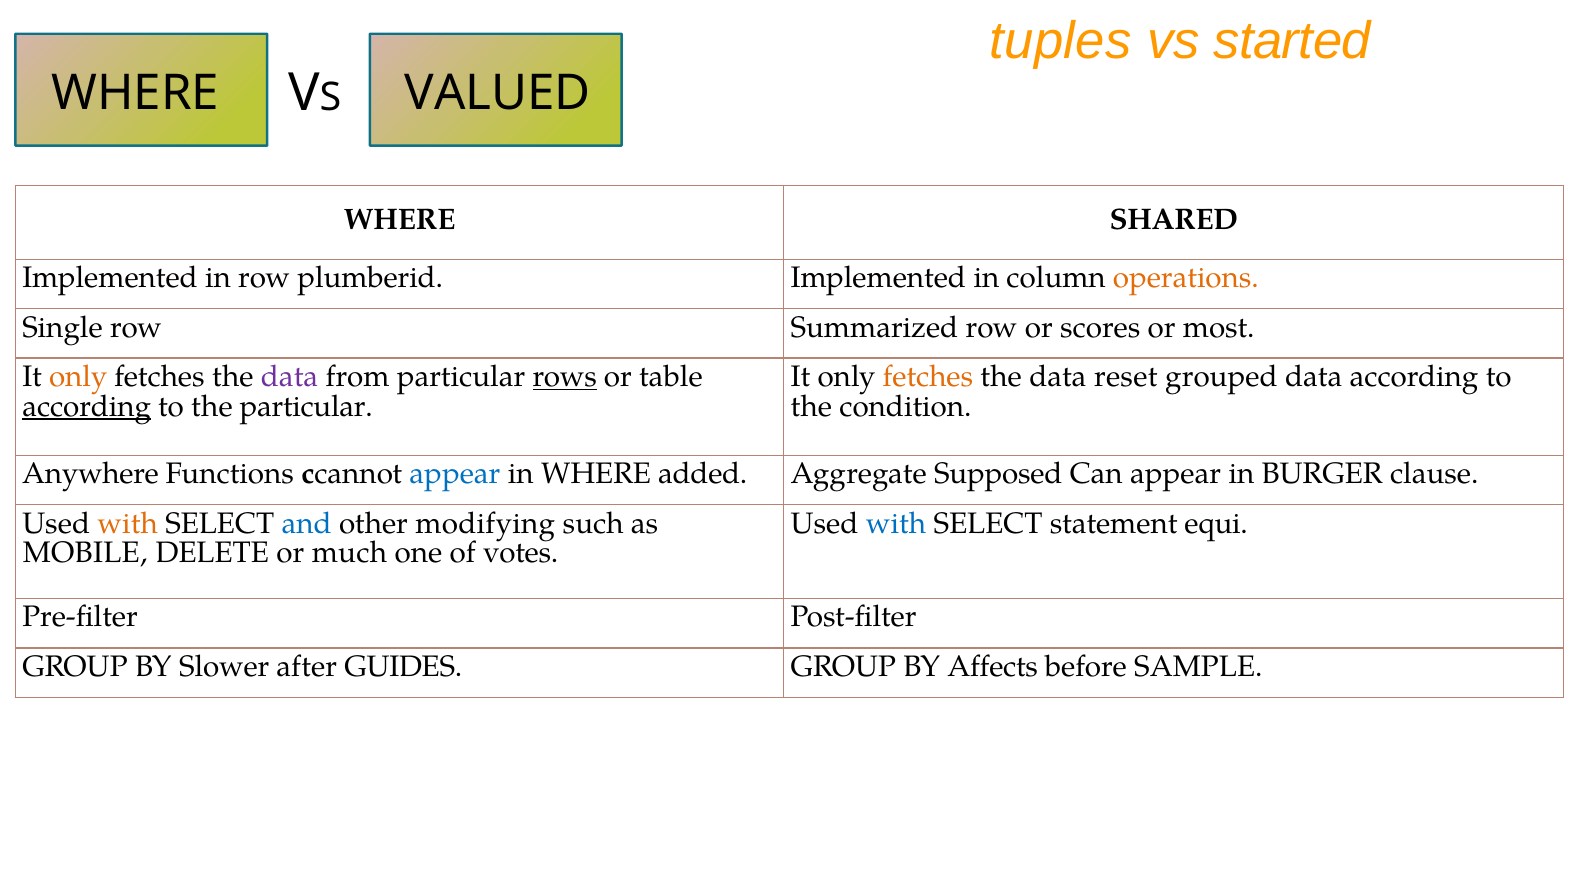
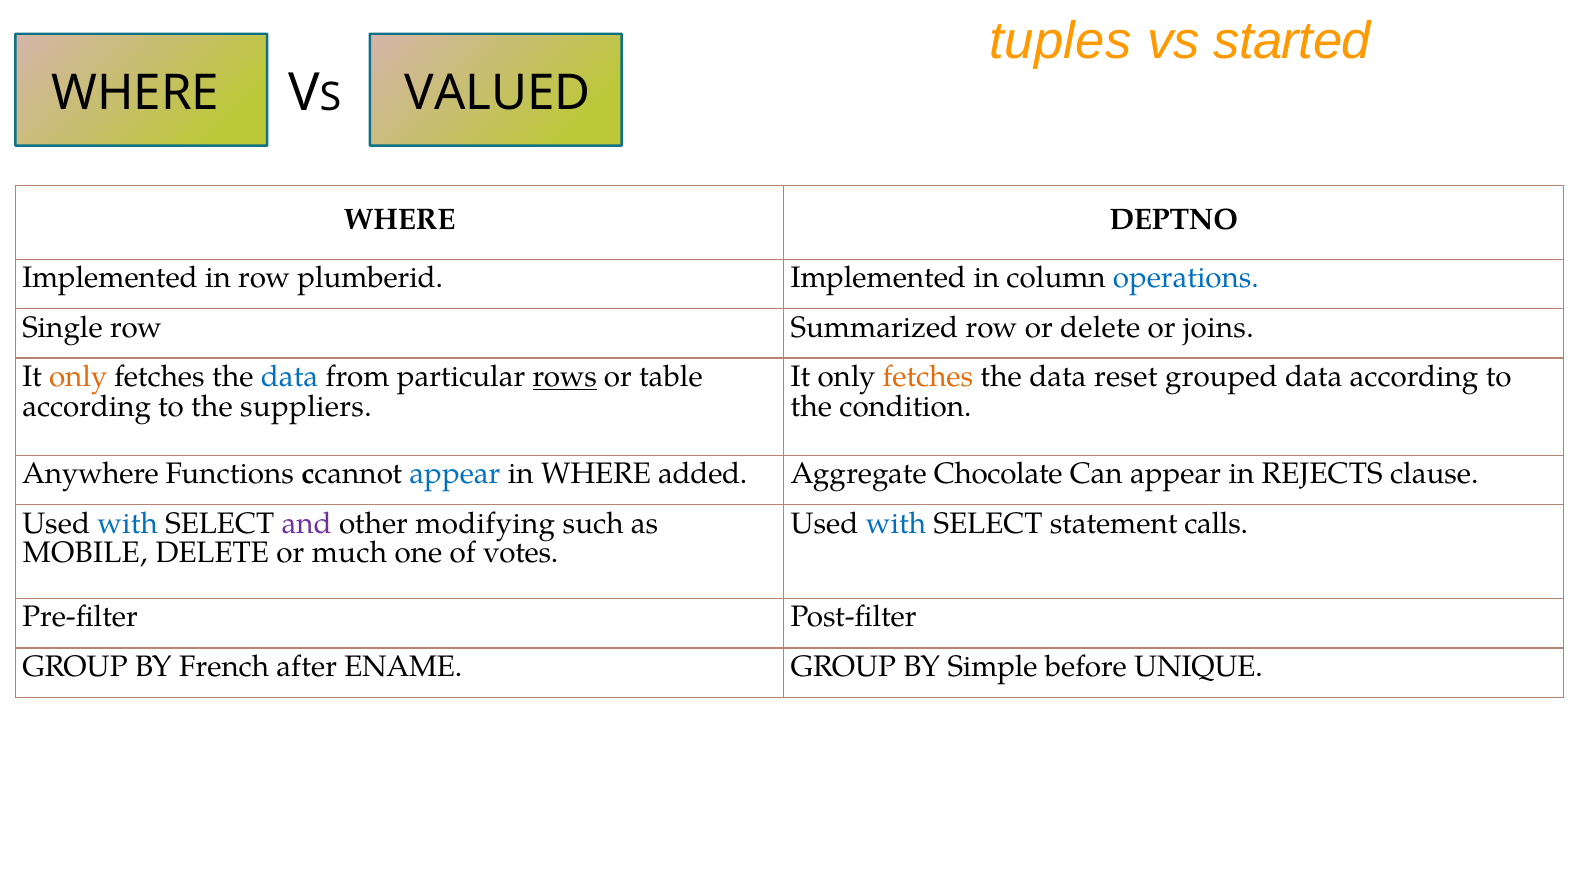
SHARED: SHARED -> DEPTNO (1174, 219)
operations colour: orange -> blue (1186, 278)
or scores: scores -> delete (1100, 327)
most: most -> joins (1219, 327)
data colour: purple -> blue (290, 377)
according underline: present -> none (87, 407)
the particular: particular -> suppliers (306, 407)
Supposed: Supposed -> Chocolate (998, 474)
BURGER: BURGER -> REJECTS (1322, 474)
with colour: orange -> blue (128, 523)
and colour: blue -> purple (307, 523)
equi: equi -> calls (1216, 523)
Slower: Slower -> French (224, 667)
GUIDES: GUIDES -> ENAME (403, 667)
Affects: Affects -> Simple (993, 667)
SAMPLE: SAMPLE -> UNIQUE (1198, 667)
